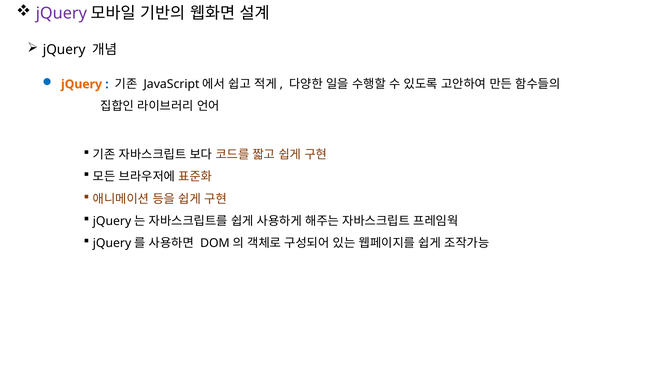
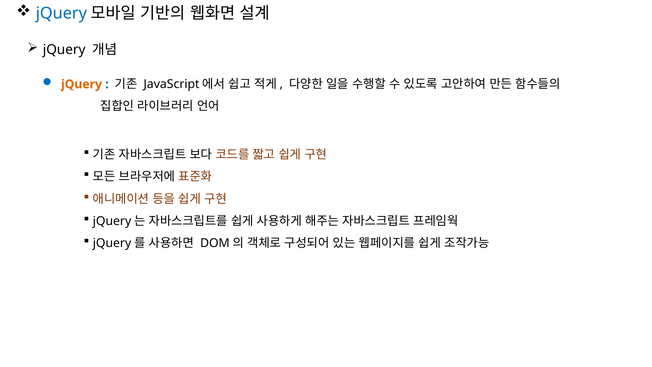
jQuery colour: purple -> blue (61, 14)
